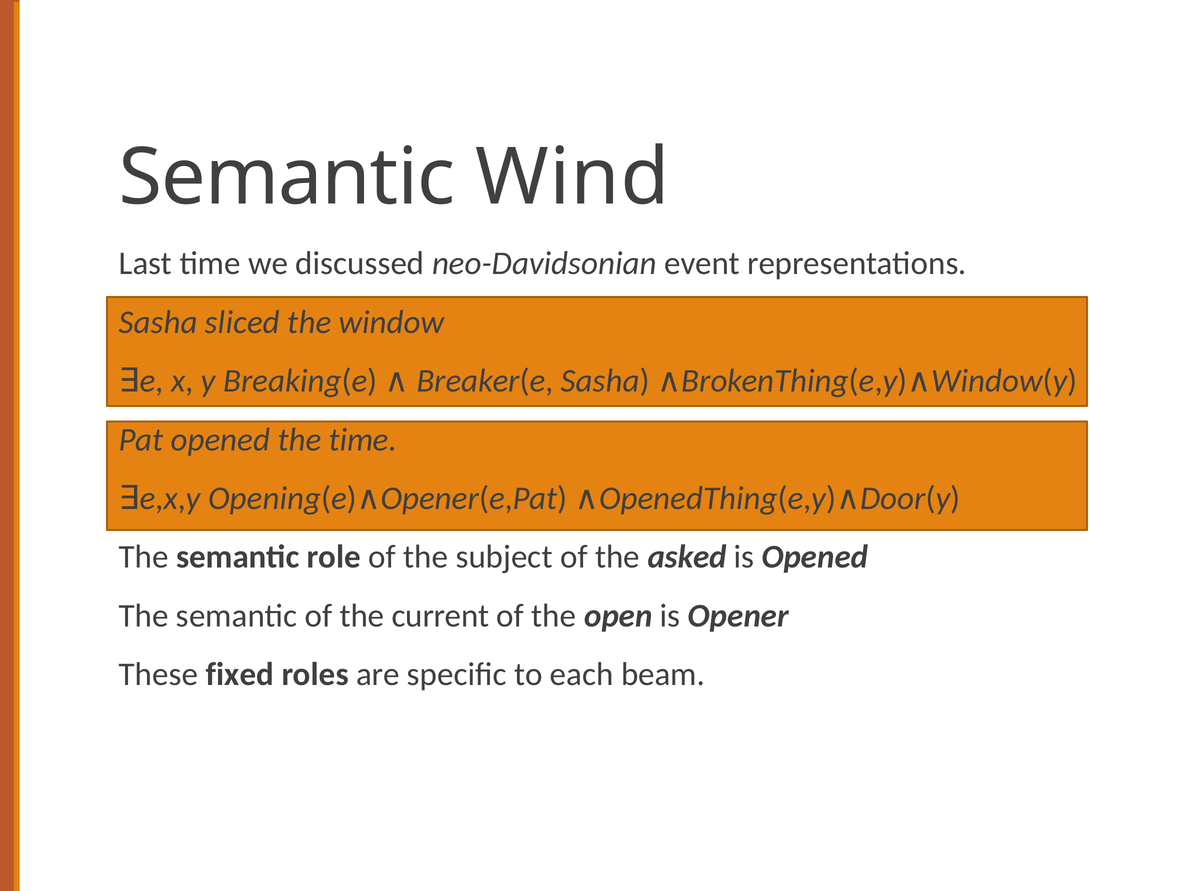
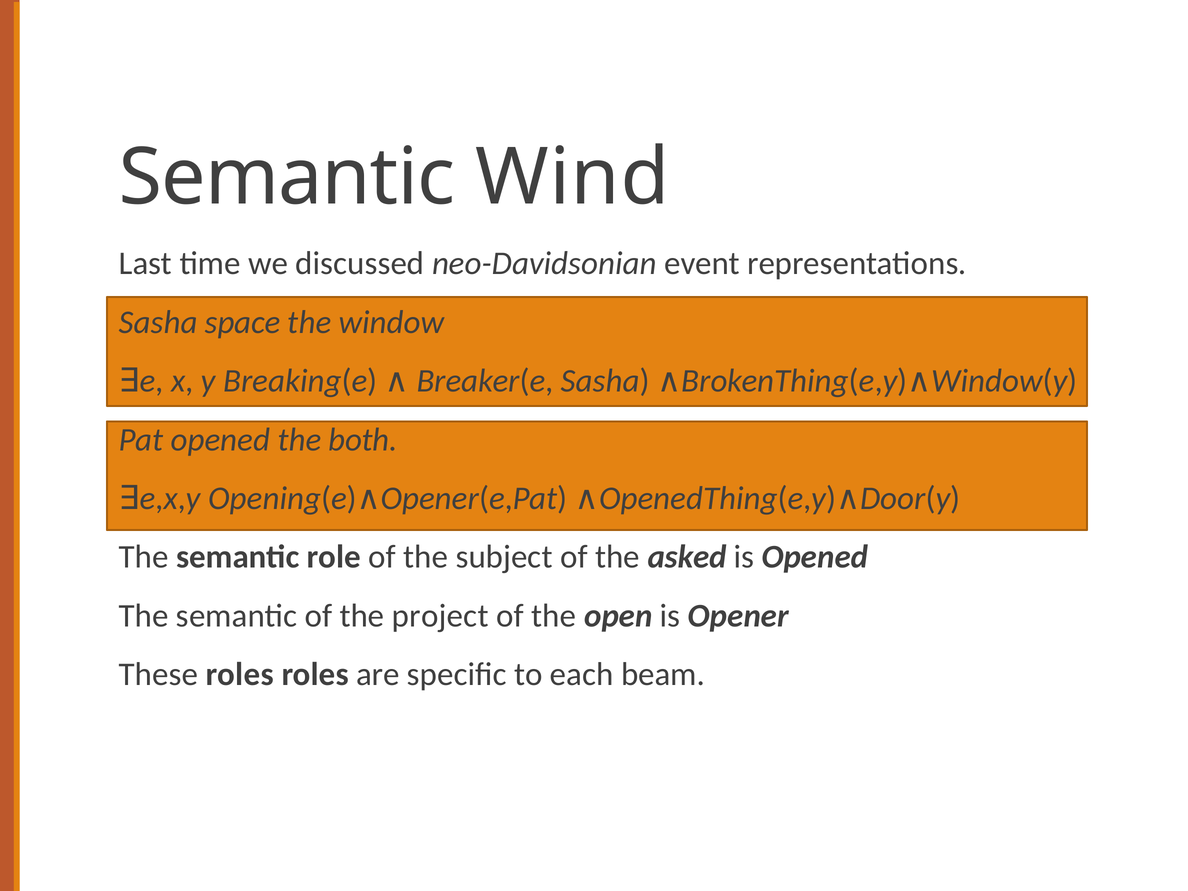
sliced: sliced -> space (243, 322)
the time: time -> both (363, 440)
current: current -> project (440, 616)
These fixed: fixed -> roles (240, 675)
